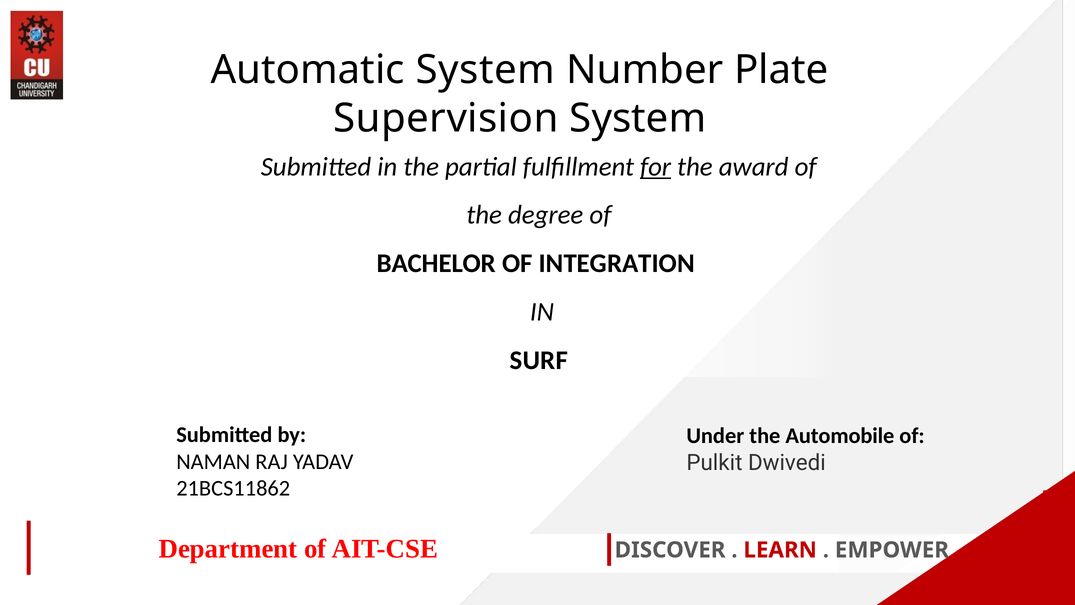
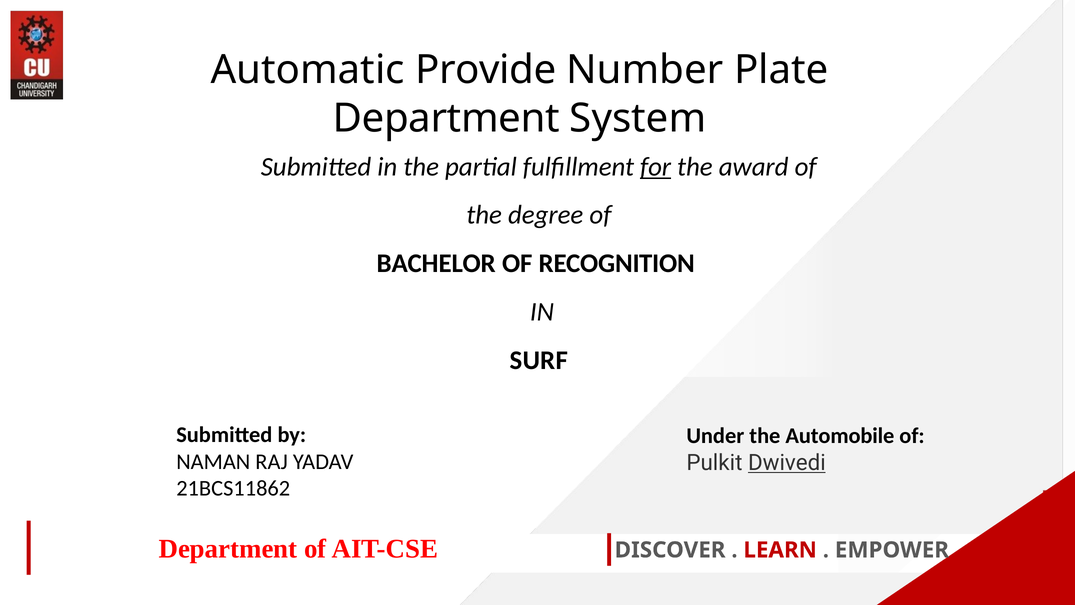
Automatic System: System -> Provide (486, 70)
Supervision: Supervision -> Department (446, 118)
INTEGRATION: INTEGRATION -> RECOGNITION (617, 263)
Dwivedi underline: none -> present (787, 463)
